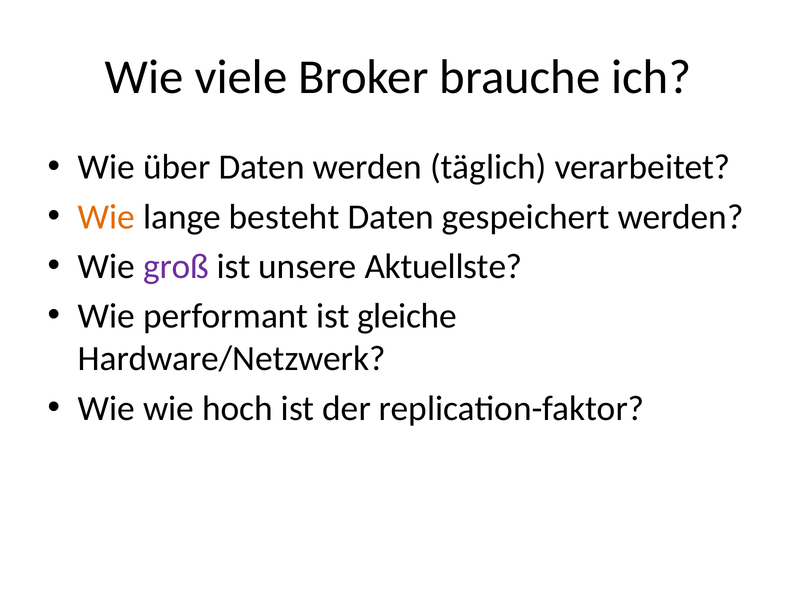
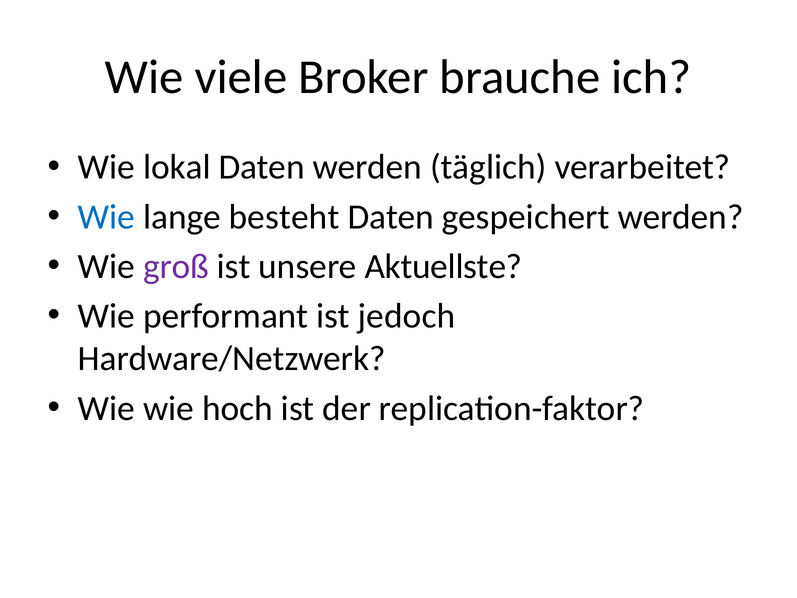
über: über -> lokal (177, 167)
Wie colour: orange -> blue (106, 217)
gleiche: gleiche -> jedoch (407, 316)
